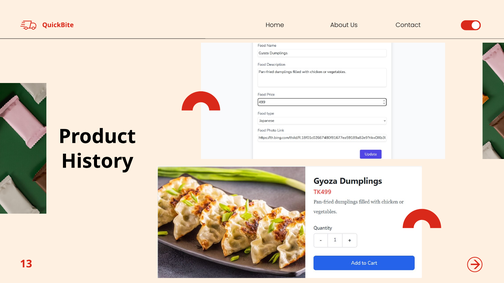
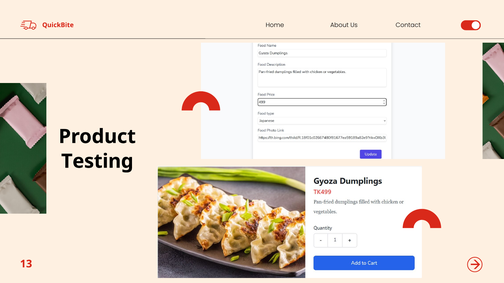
History: History -> Testing (97, 162)
